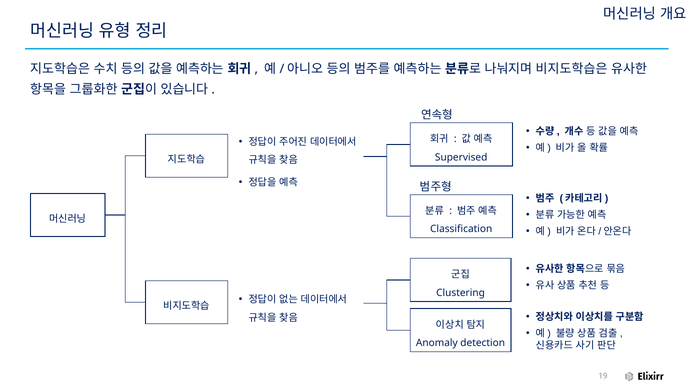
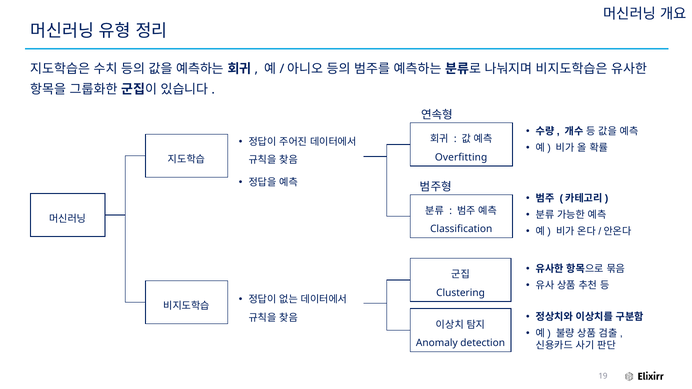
Supervised: Supervised -> Overfitting (461, 157)
